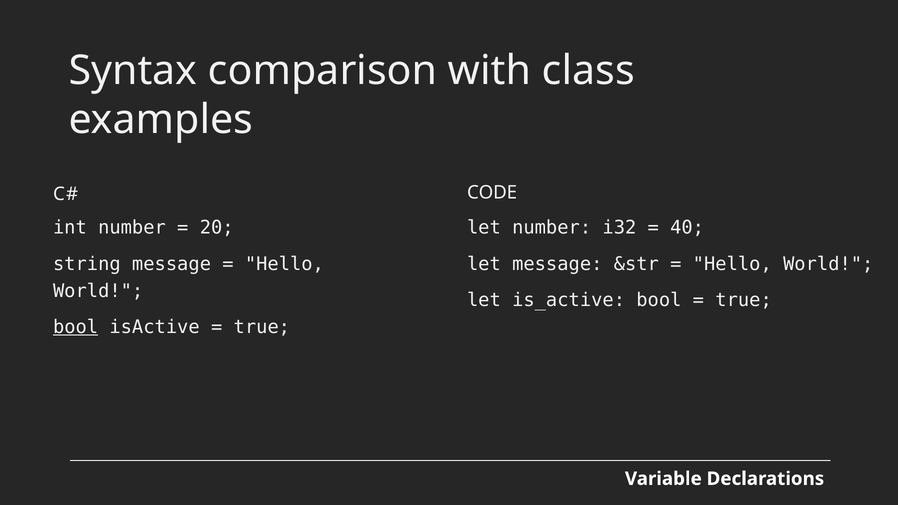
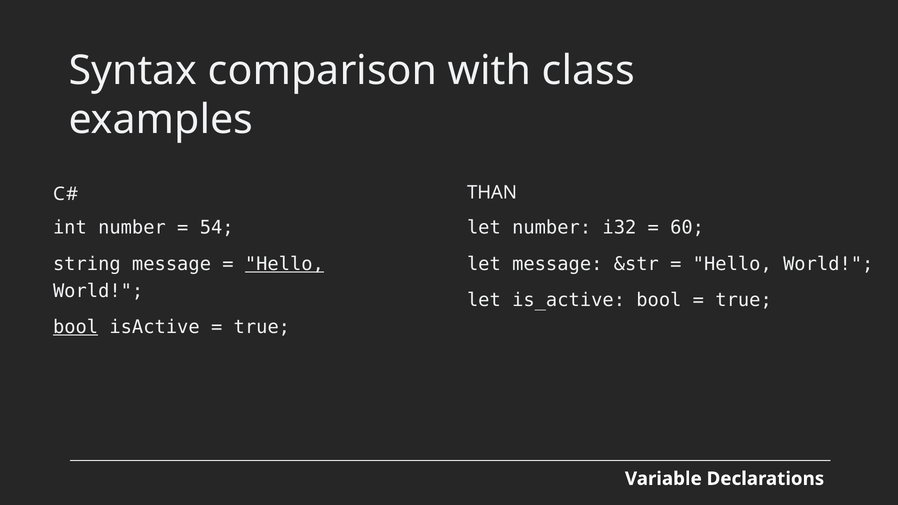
CODE: CODE -> THAN (492, 193)
20: 20 -> 54 (217, 228)
40: 40 -> 60 (687, 228)
Hello underline: none -> present (284, 264)
